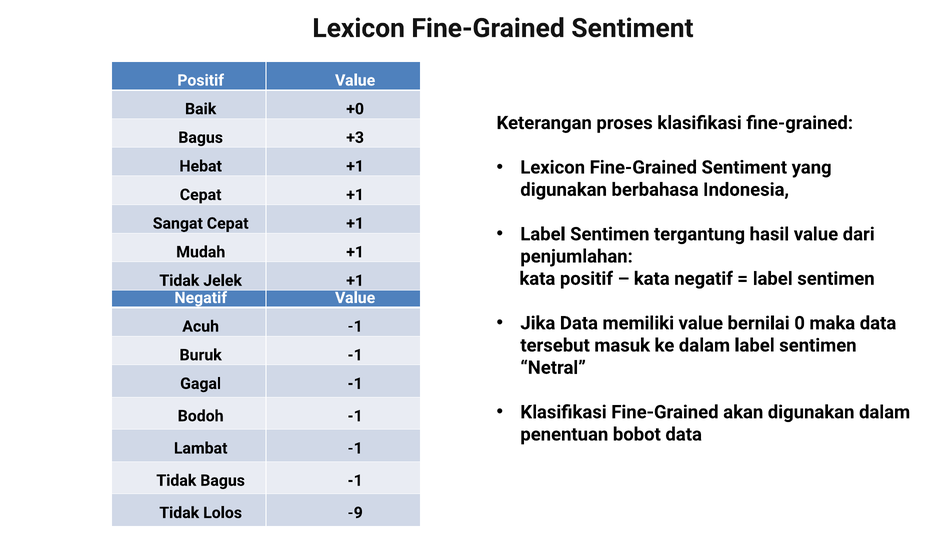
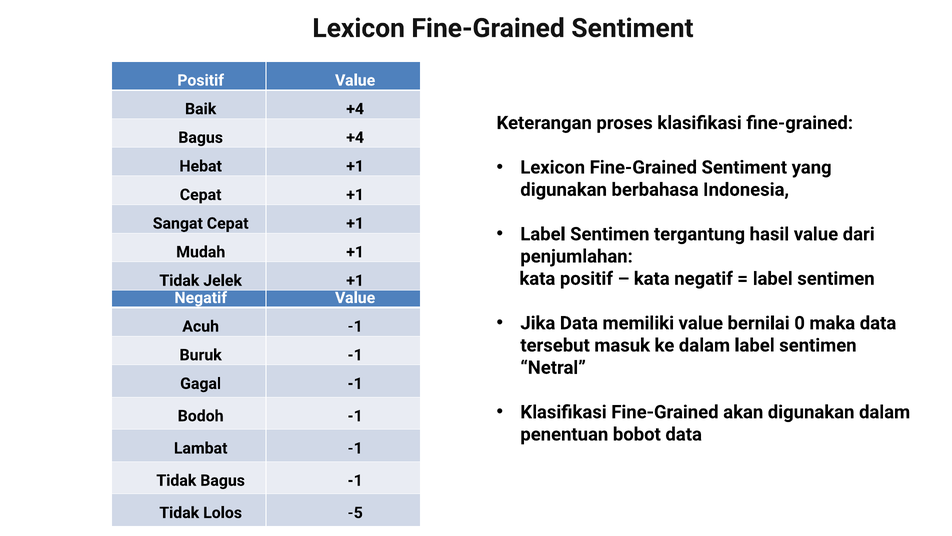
Baik +0: +0 -> +4 (355, 109)
Bagus +3: +3 -> +4 (355, 137)
-9: -9 -> -5 (355, 512)
